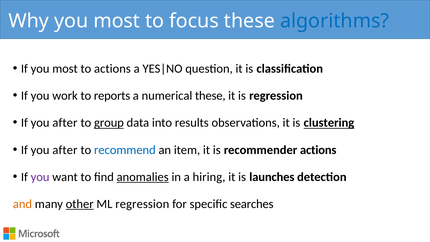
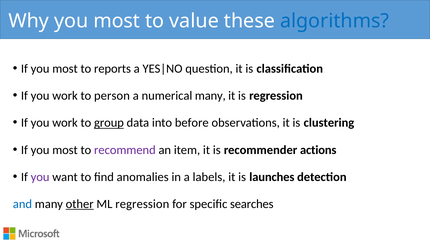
focus: focus -> value (194, 21)
to actions: actions -> reports (112, 69)
reports: reports -> person (112, 96)
numerical these: these -> many (210, 96)
after: after -> work (65, 123)
results: results -> before (192, 123)
clustering underline: present -> none (329, 123)
after: after -> most (65, 150)
recommend colour: blue -> purple (125, 150)
anomalies underline: present -> none (143, 177)
hiring: hiring -> labels (209, 177)
and colour: orange -> blue (22, 204)
